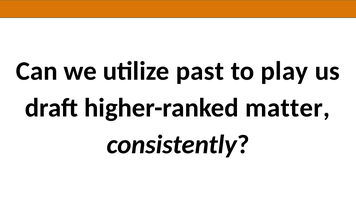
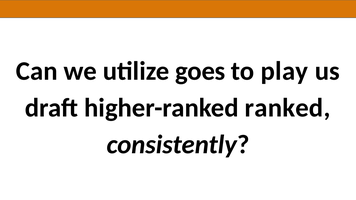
past: past -> goes (200, 71)
matter: matter -> ranked (288, 108)
